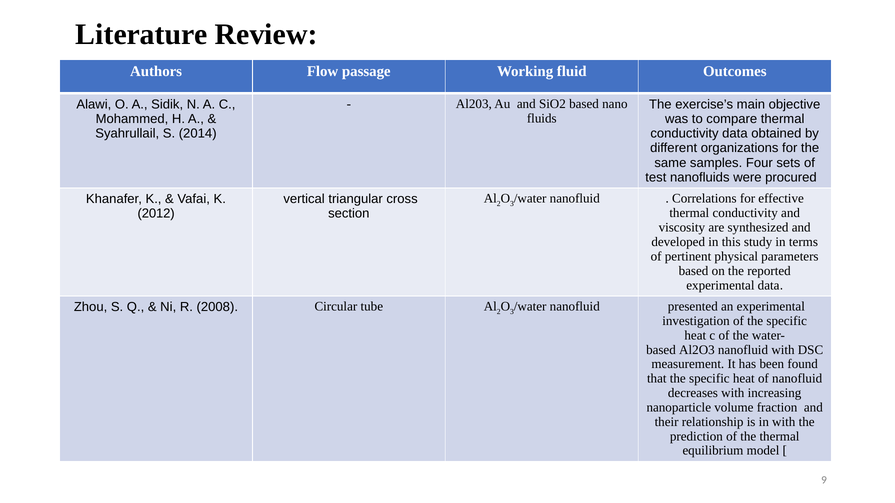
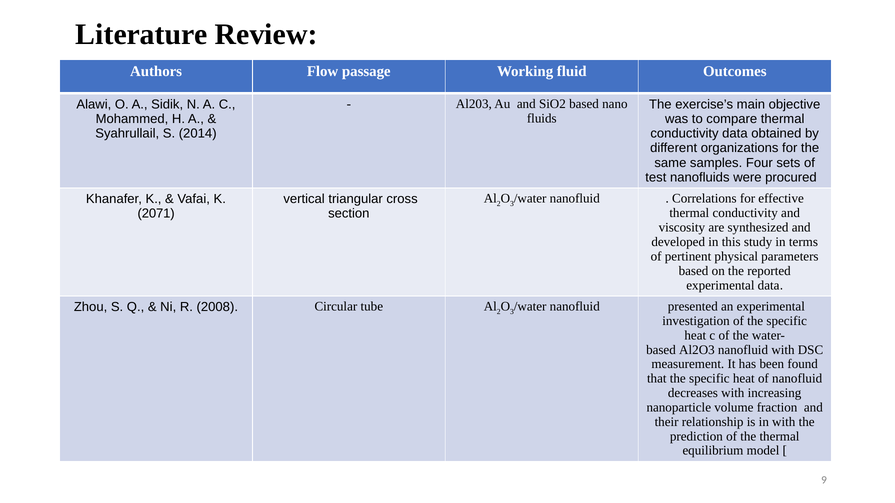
2012: 2012 -> 2071 (156, 214)
